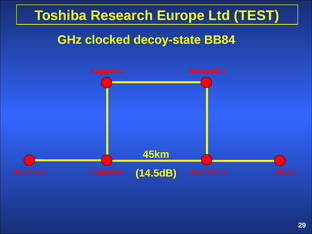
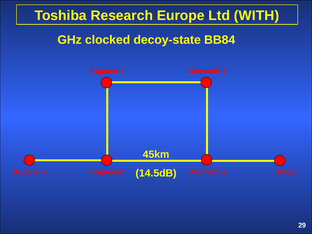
TEST: TEST -> WITH (256, 16)
